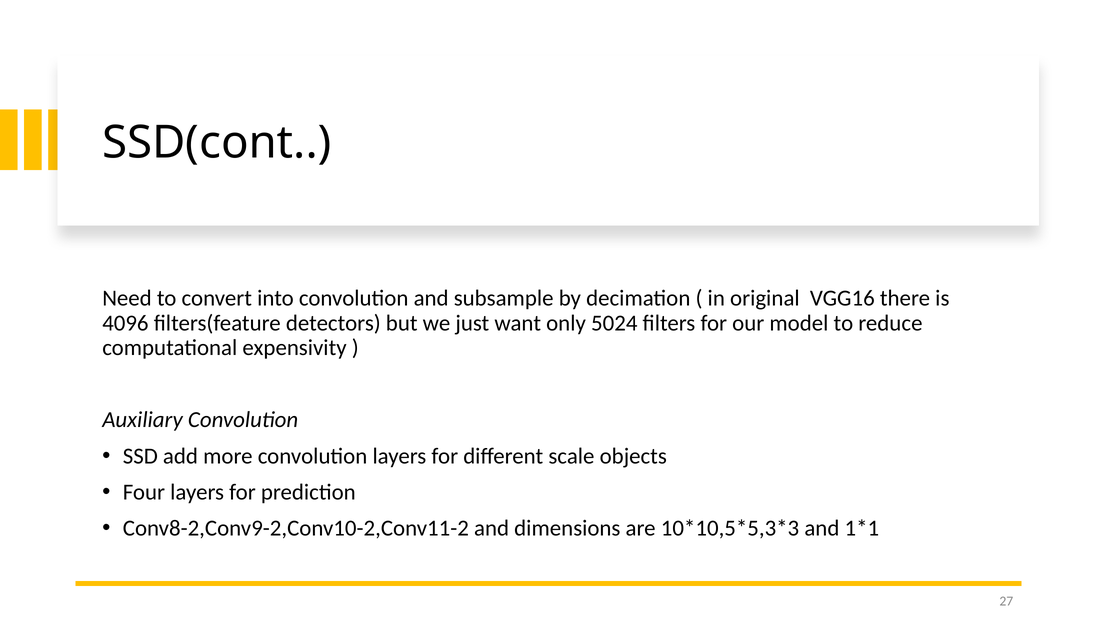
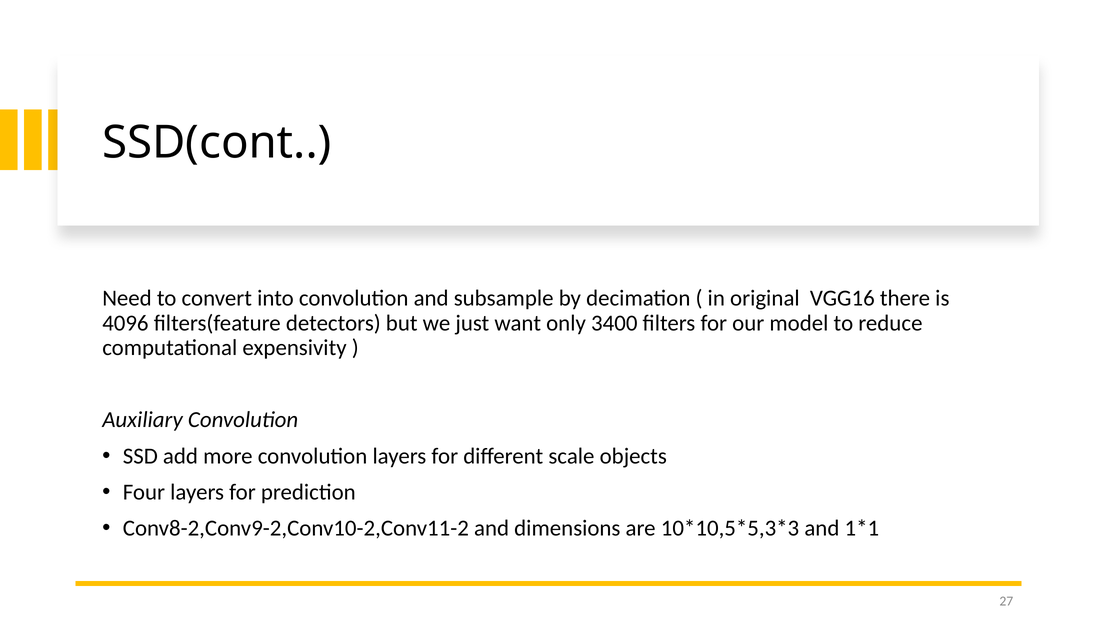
5024: 5024 -> 3400 (614, 323)
